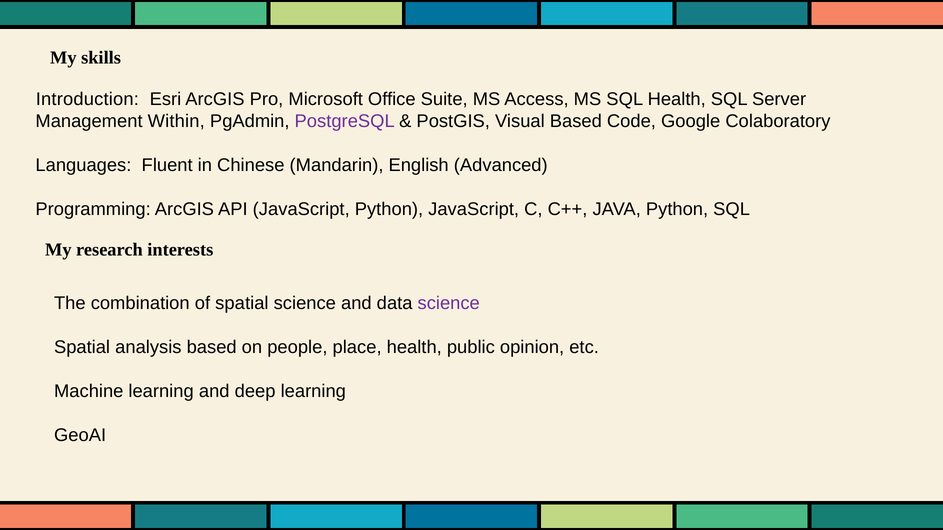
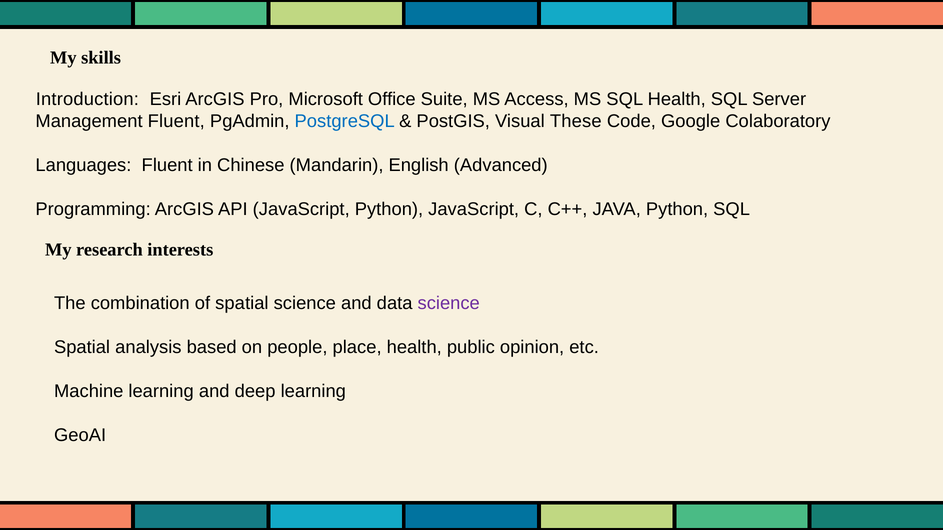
Management Within: Within -> Fluent (176, 121)
PostgreSQL colour: purple -> blue (345, 121)
Visual Based: Based -> These (576, 121)
